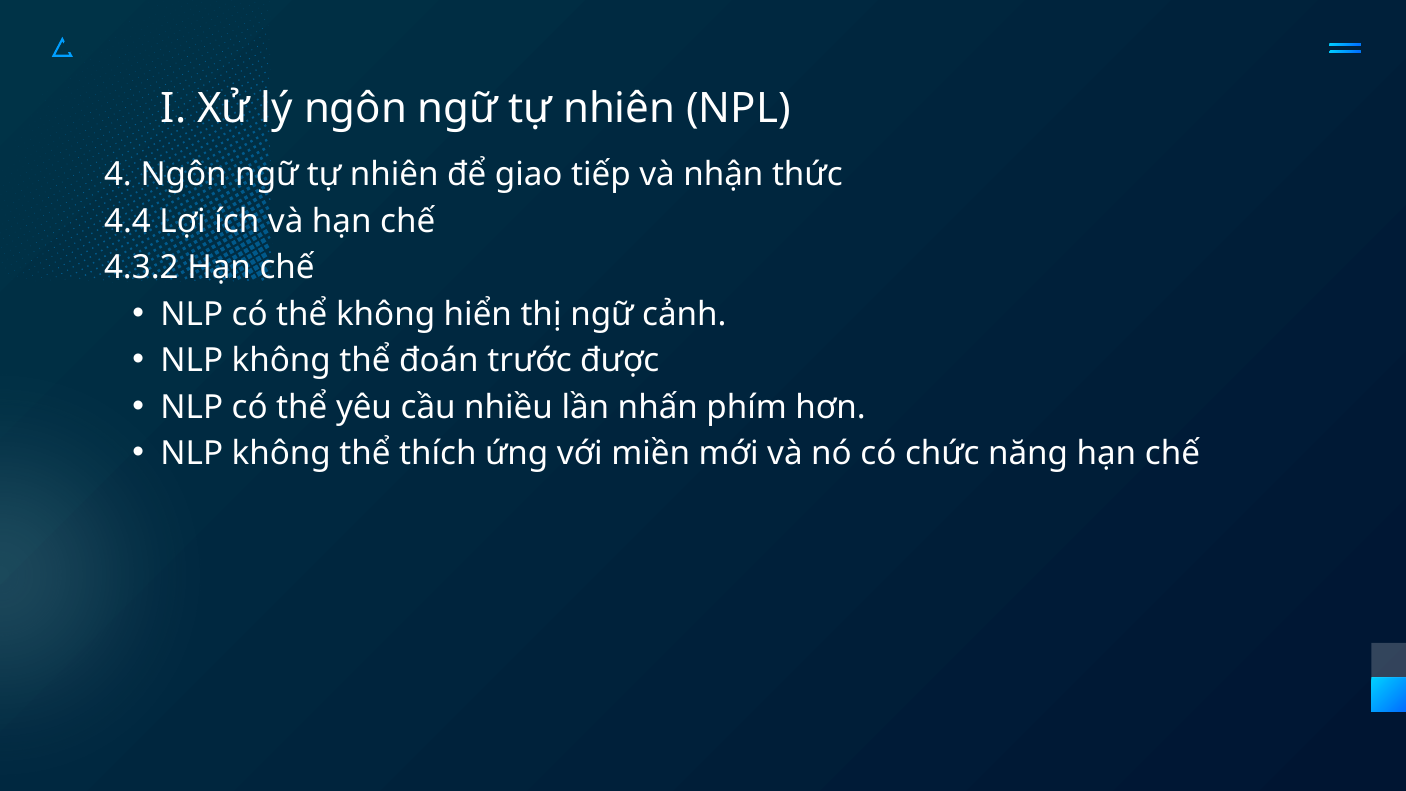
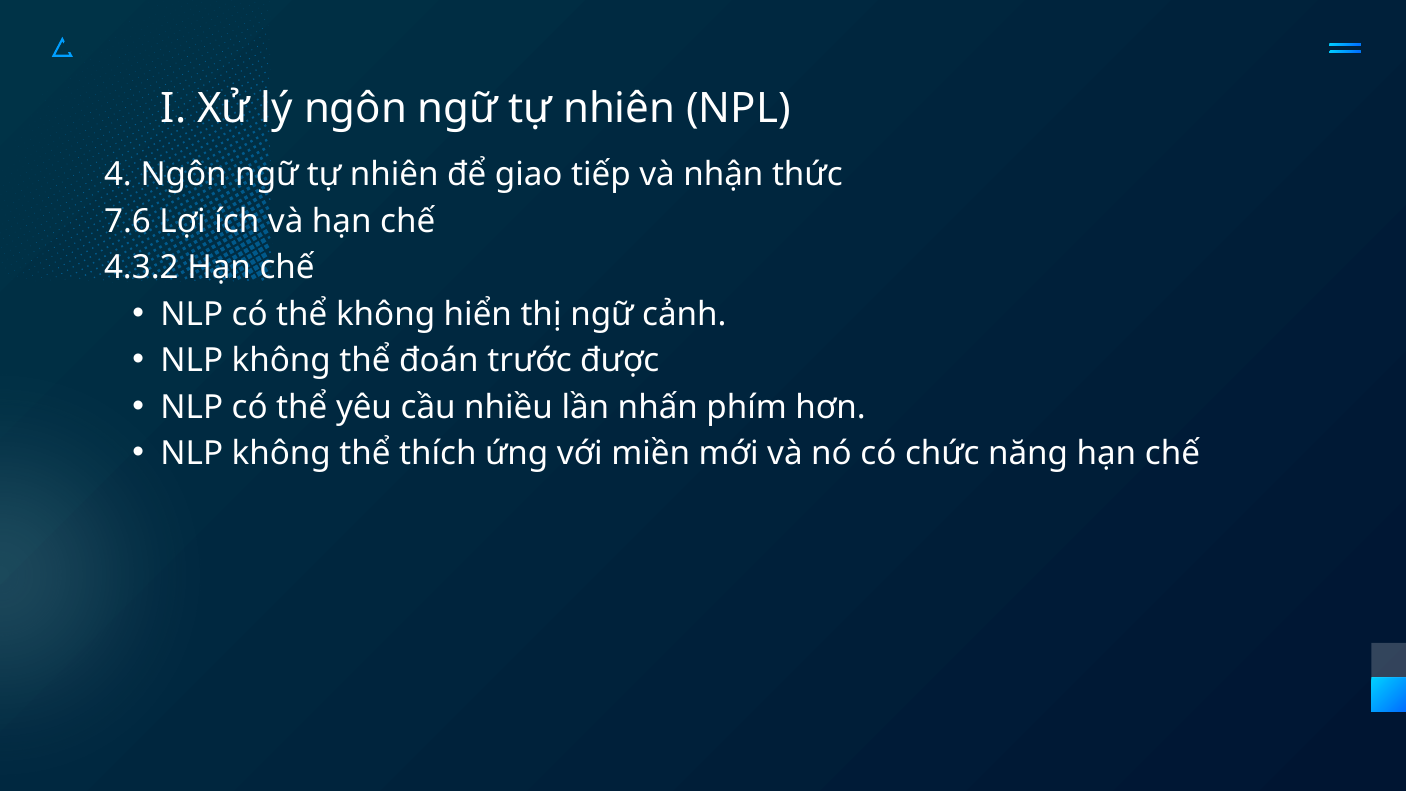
4.4: 4.4 -> 7.6 (127, 221)
